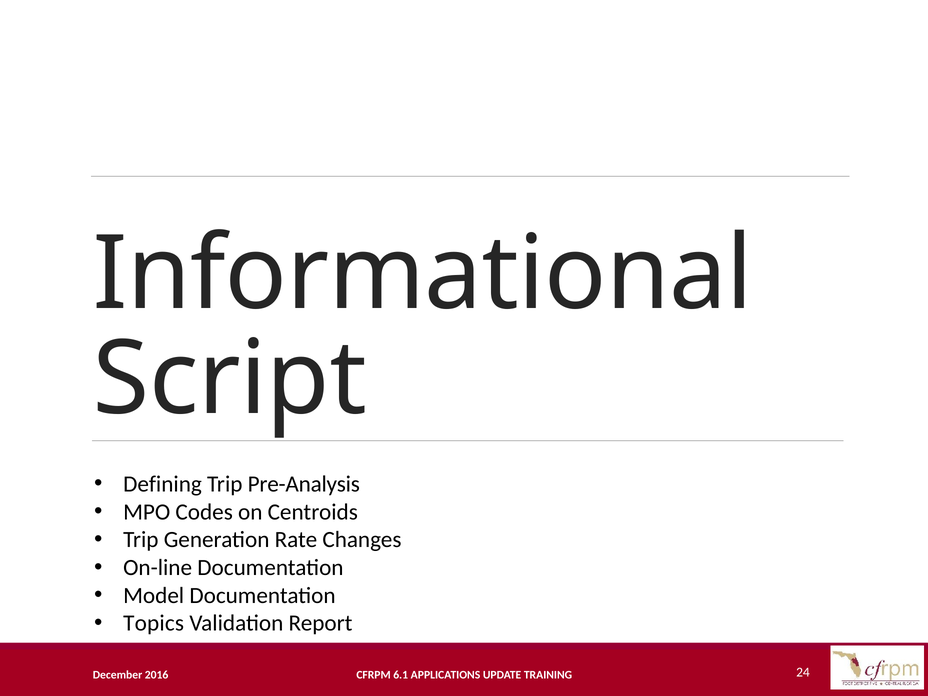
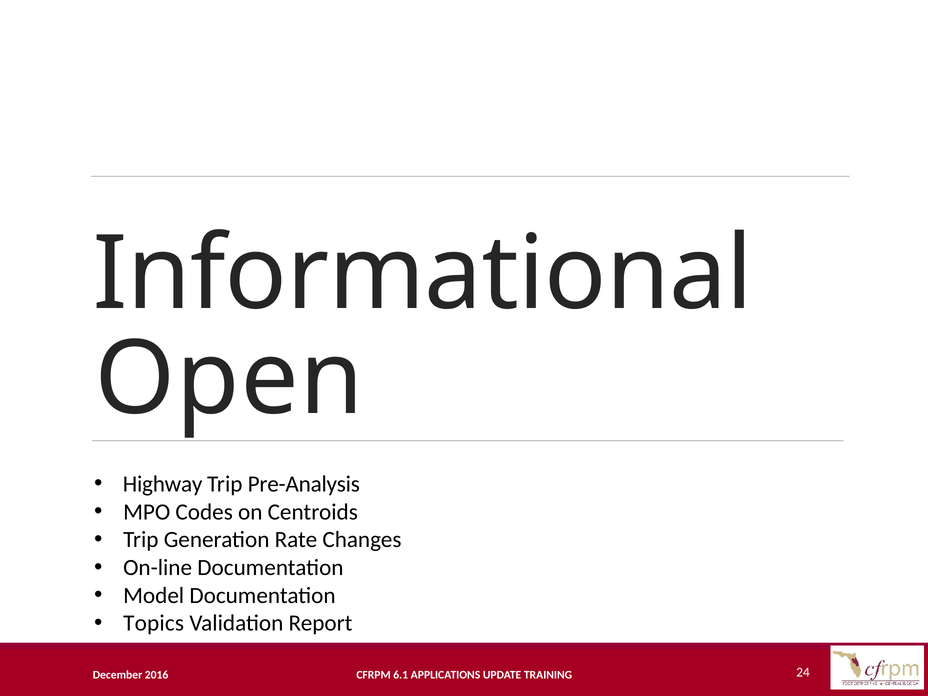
Script: Script -> Open (229, 379)
Defining: Defining -> Highway (163, 484)
